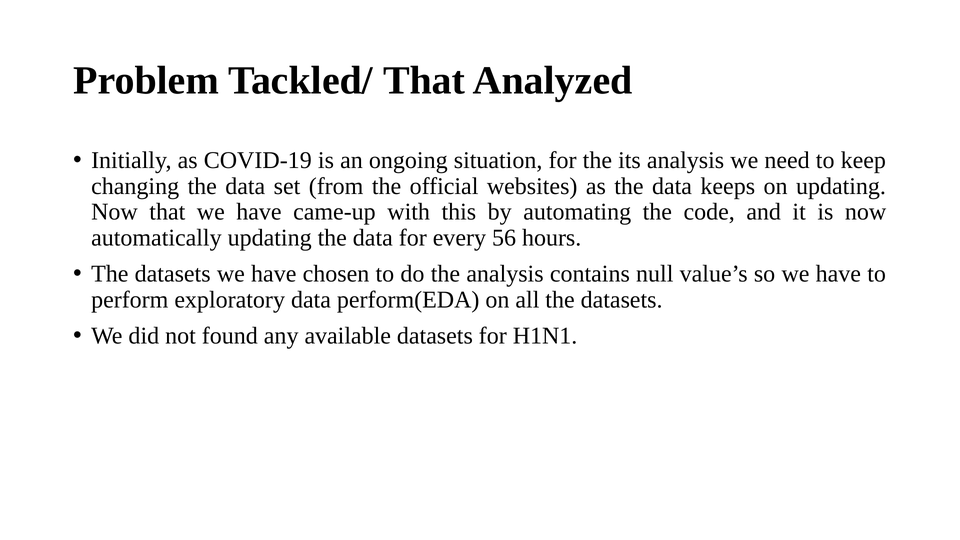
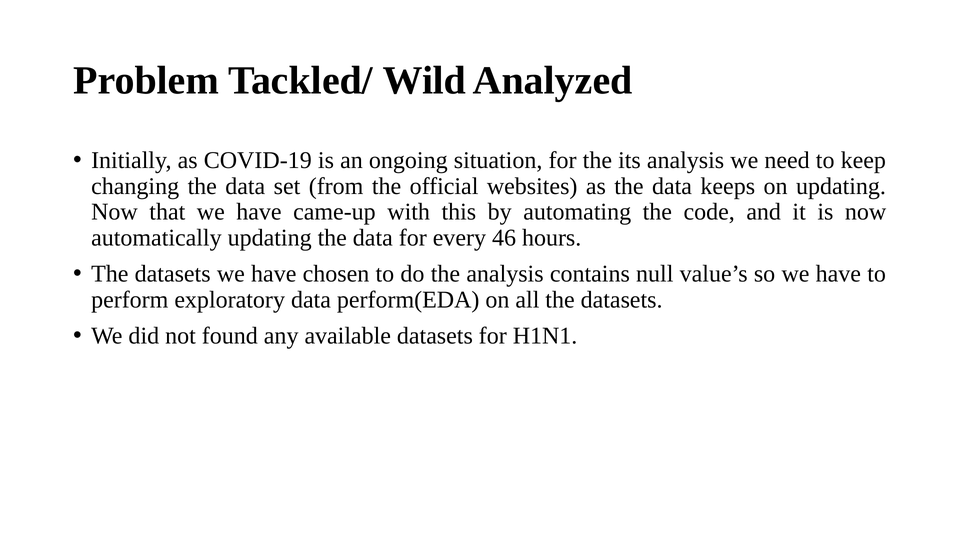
Tackled/ That: That -> Wild (424, 81)
56: 56 -> 46 (504, 238)
